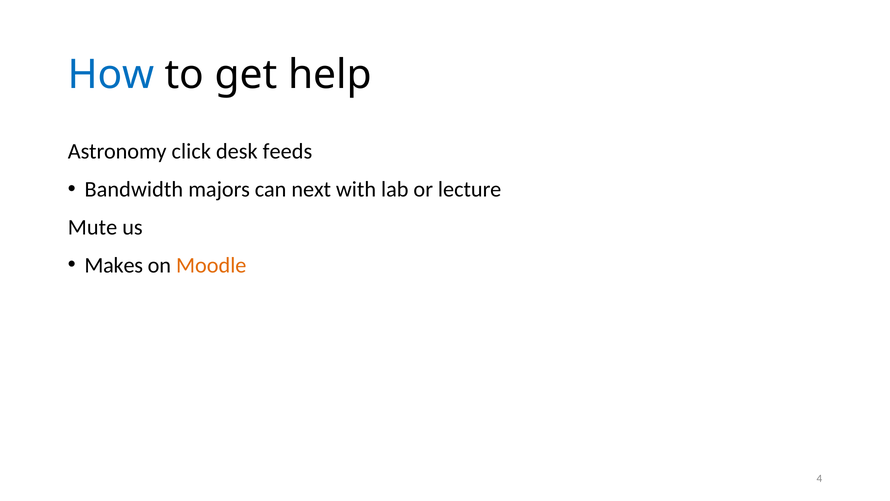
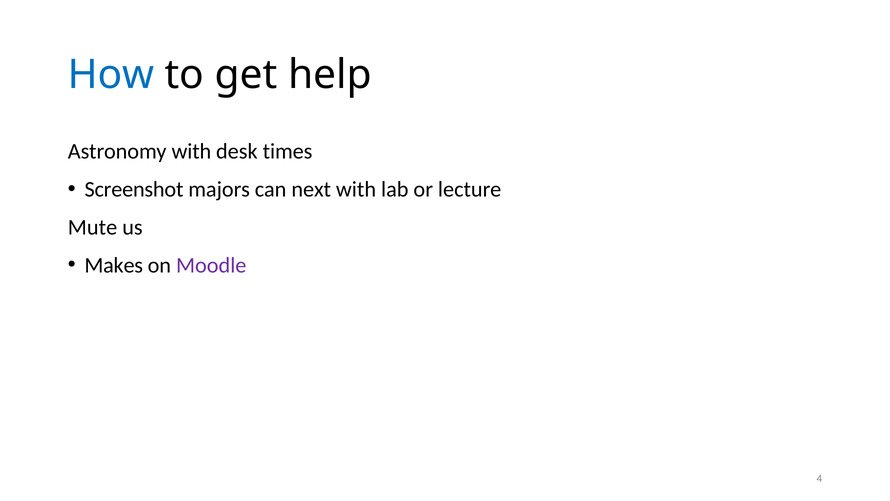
Astronomy click: click -> with (191, 152)
feeds: feeds -> times (288, 152)
Bandwidth: Bandwidth -> Screenshot (134, 189)
Moodle colour: orange -> purple (211, 265)
